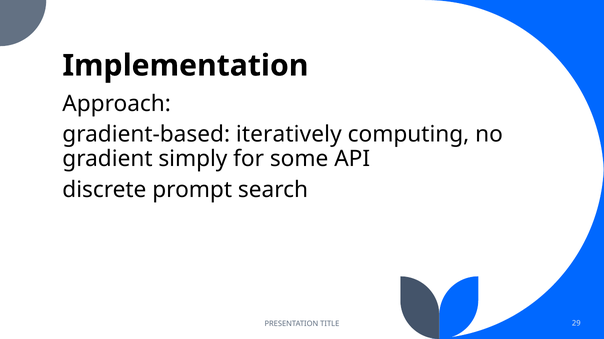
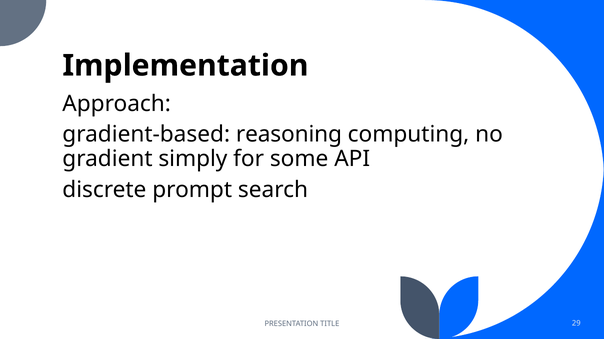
iteratively: iteratively -> reasoning (289, 135)
